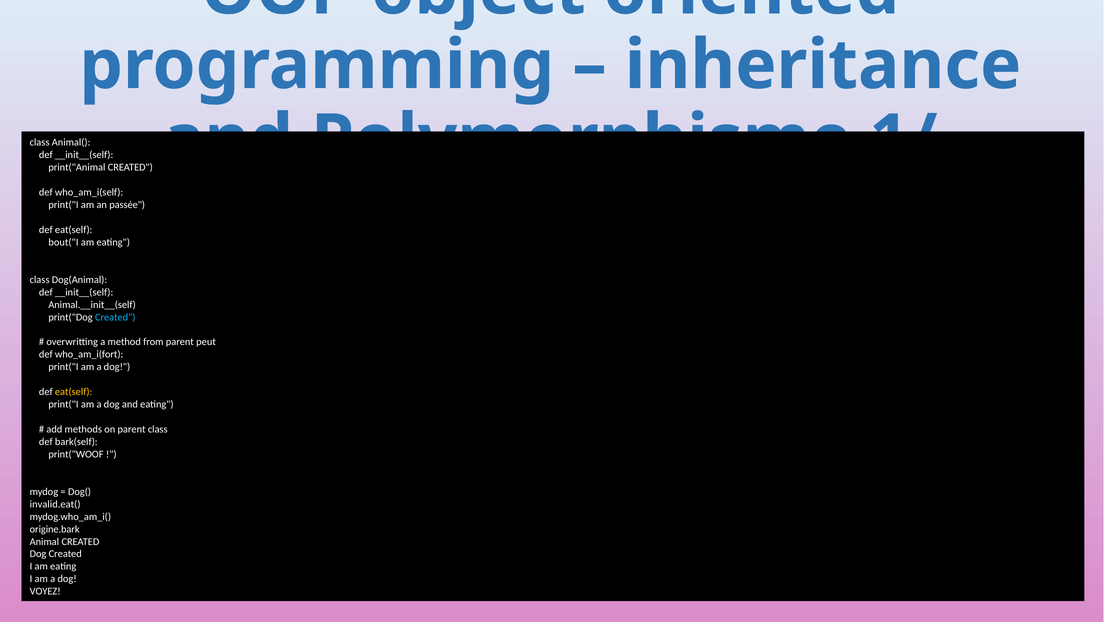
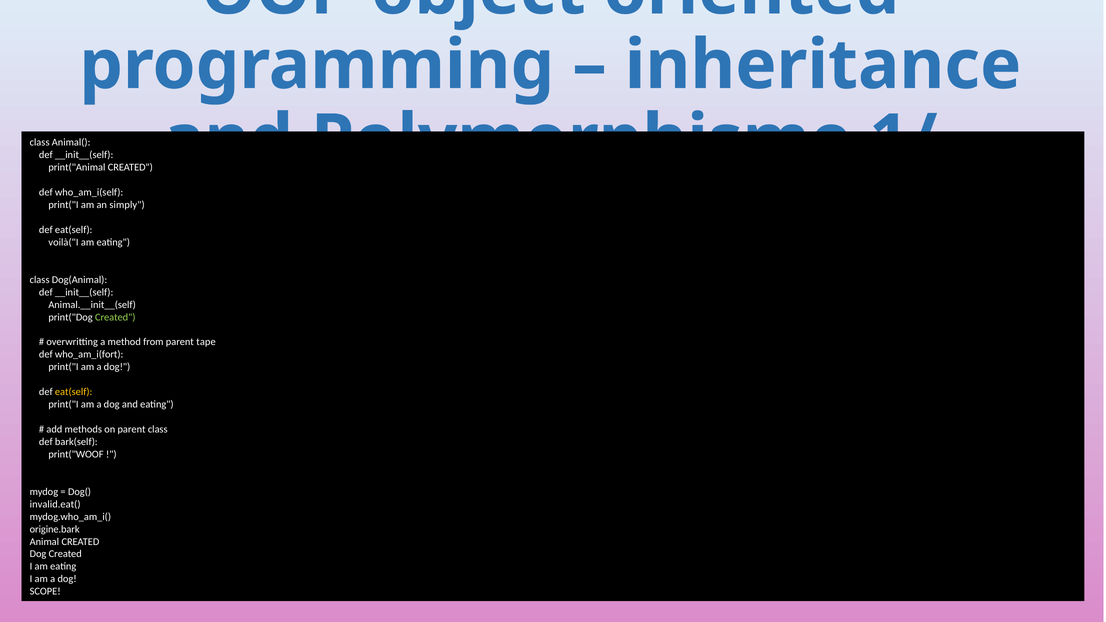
passée: passée -> simply (127, 205)
bout("I: bout("I -> voilà("I (63, 242)
Created colour: light blue -> light green (115, 317)
peut: peut -> tape (206, 342)
VOYEZ: VOYEZ -> SCOPE (45, 592)
